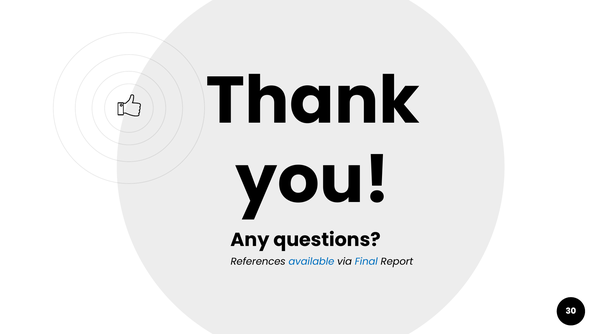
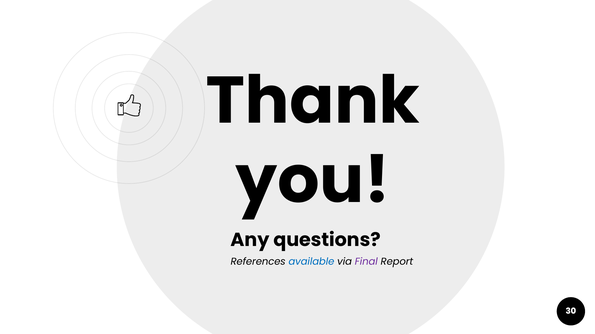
Final colour: blue -> purple (366, 262)
